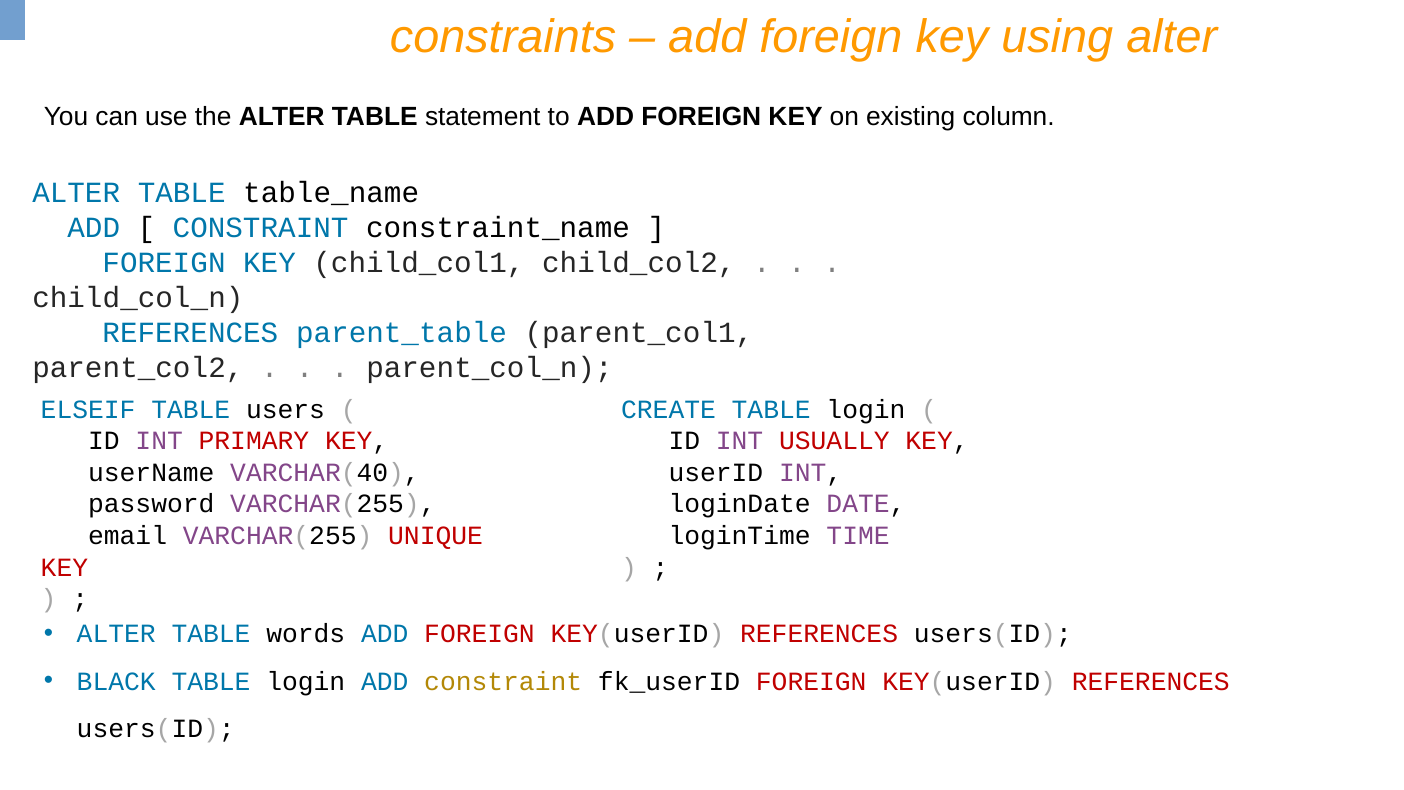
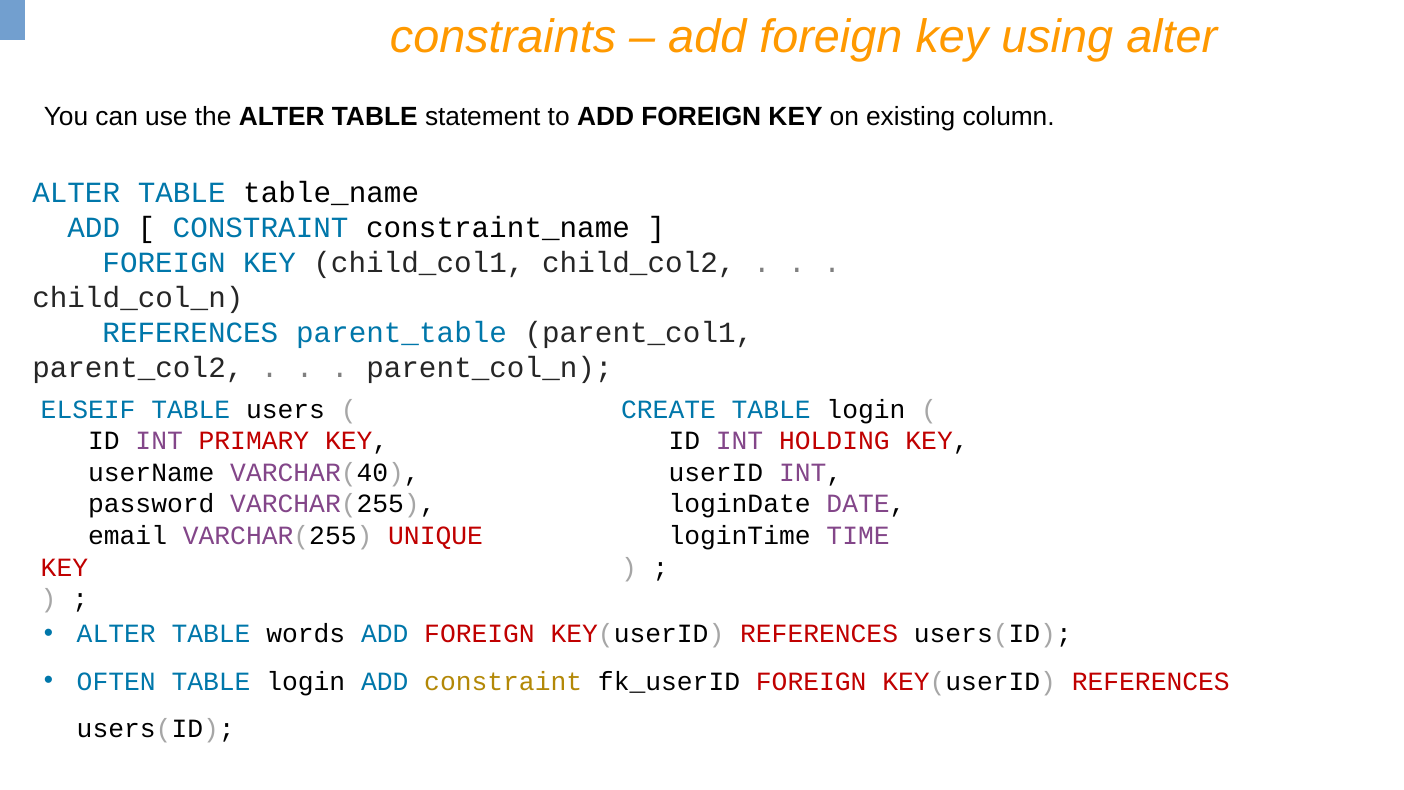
USUALLY: USUALLY -> HOLDING (834, 441)
BLACK: BLACK -> OFTEN (116, 681)
